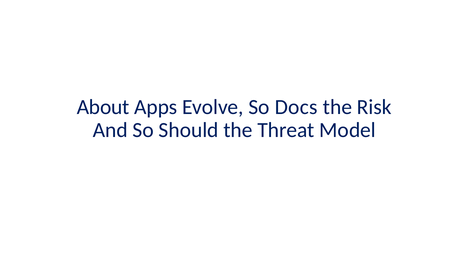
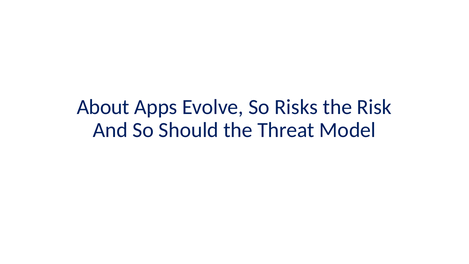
Docs: Docs -> Risks (296, 107)
